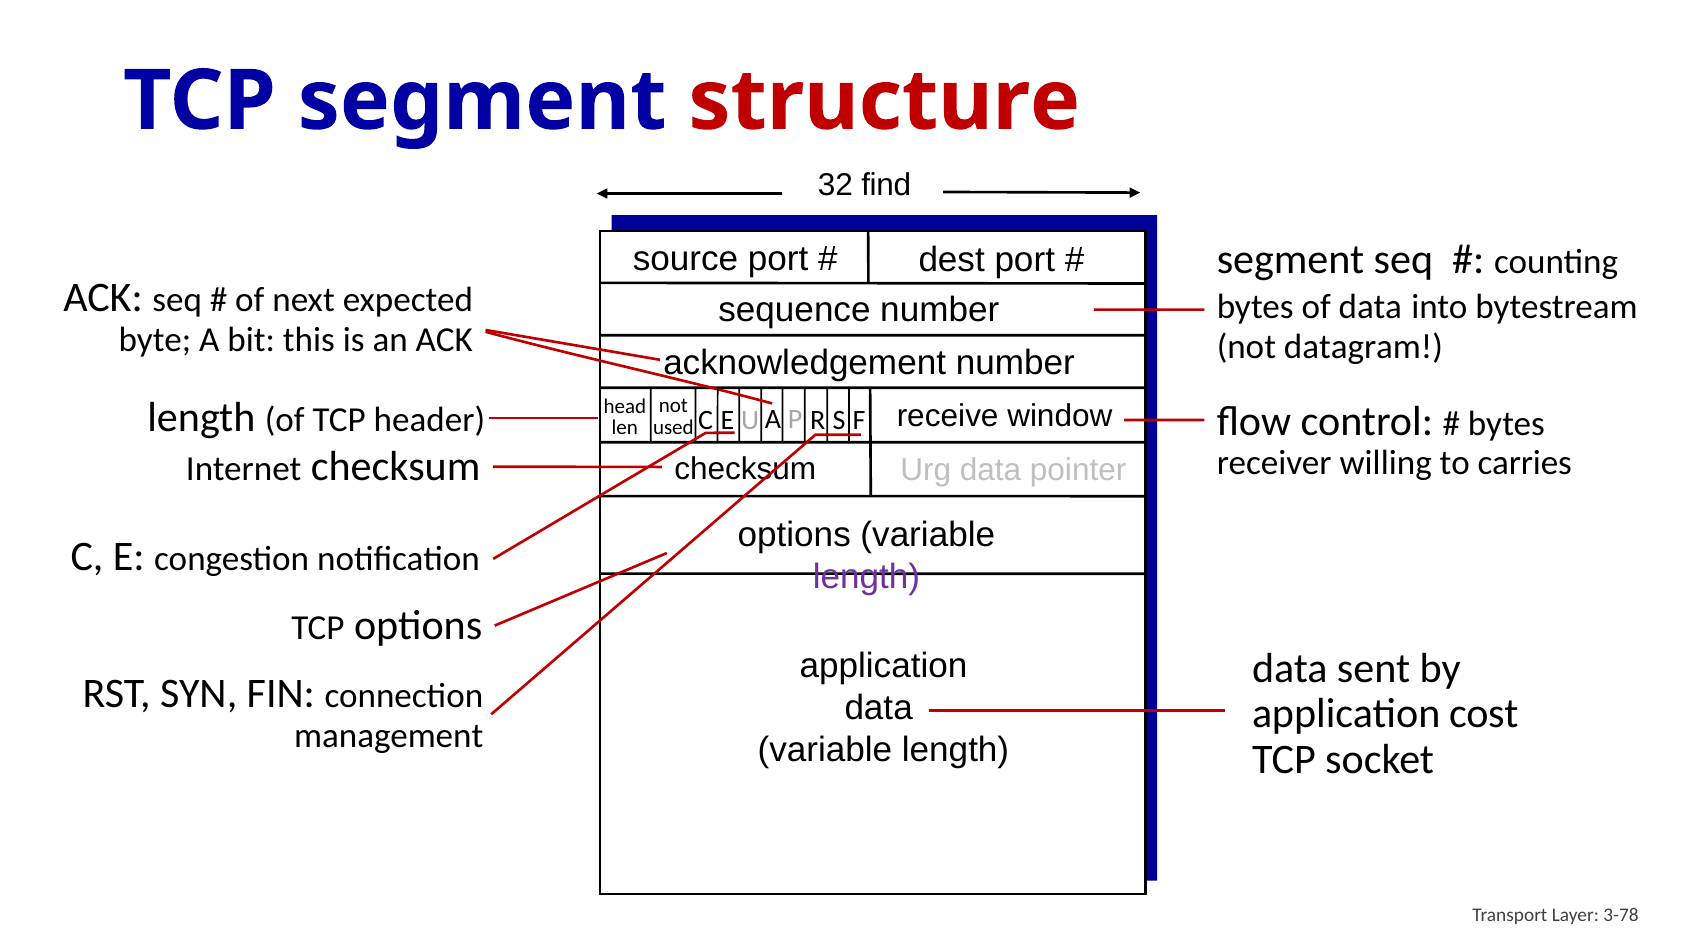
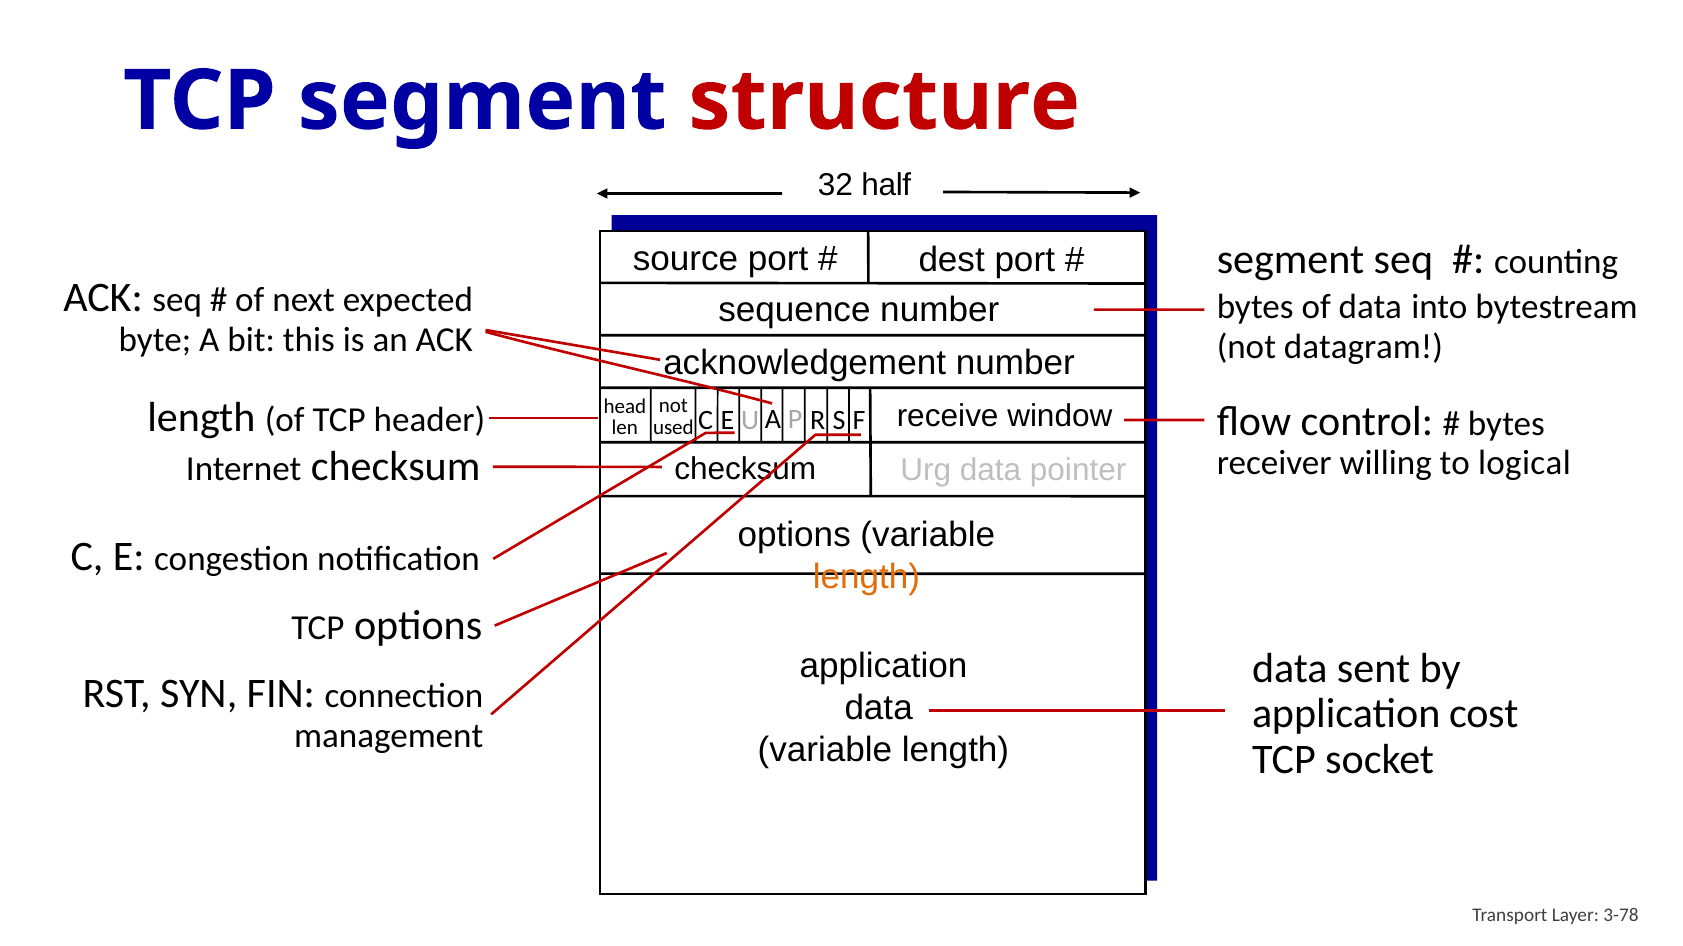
find: find -> half (886, 185)
carries: carries -> logical (1524, 463)
length colour: purple -> orange (867, 577)
